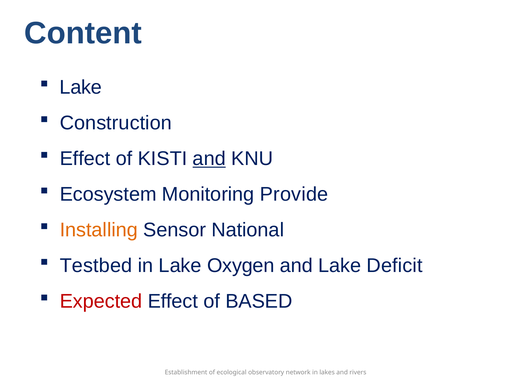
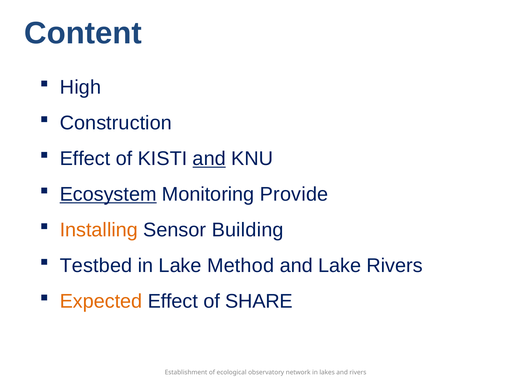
Lake: Lake -> High (81, 87)
Ecosystem underline: none -> present (108, 195)
National: National -> Building (248, 230)
Oxygen: Oxygen -> Method (241, 266)
Lake Deficit: Deficit -> Rivers (395, 266)
Expected colour: red -> orange (101, 302)
BASED: BASED -> SHARE (259, 302)
